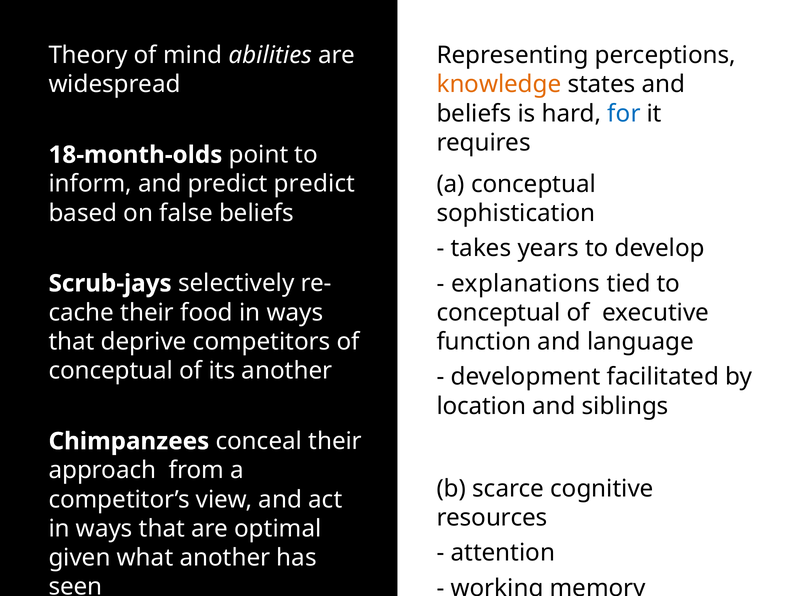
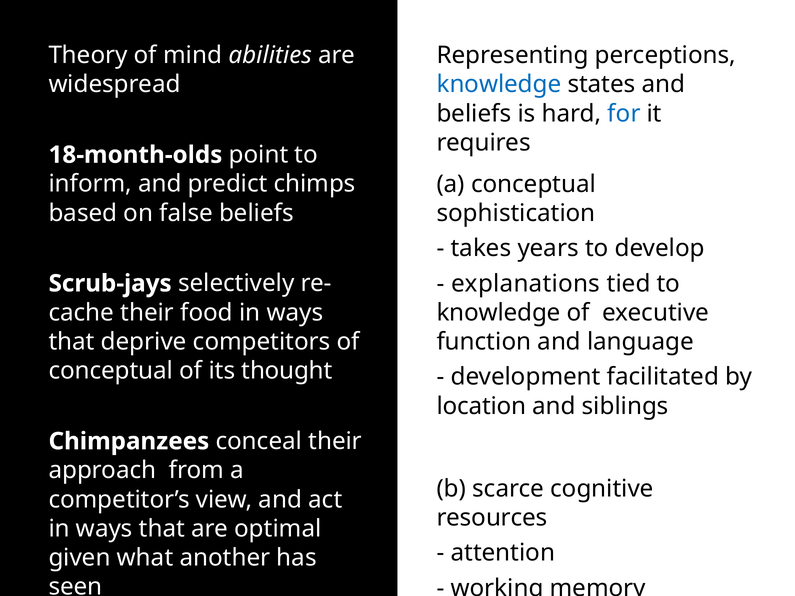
knowledge colour: orange -> blue (499, 85)
predict predict: predict -> chimps (315, 184)
conceptual: conceptual -> knowledge (499, 313)
its another: another -> thought (287, 371)
